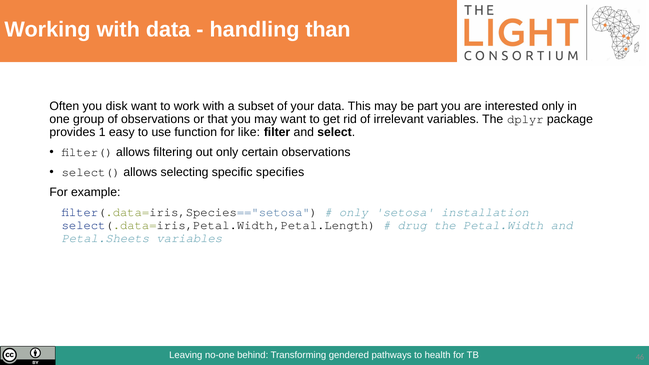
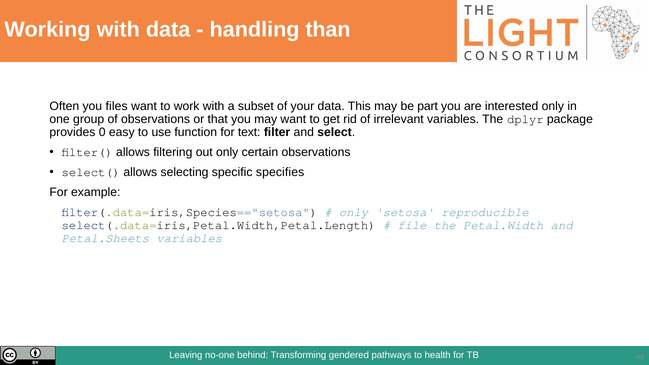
disk: disk -> files (117, 106)
1: 1 -> 0 (102, 132)
like: like -> text (249, 132)
installation: installation -> reproducible (485, 212)
drug: drug -> file (412, 225)
